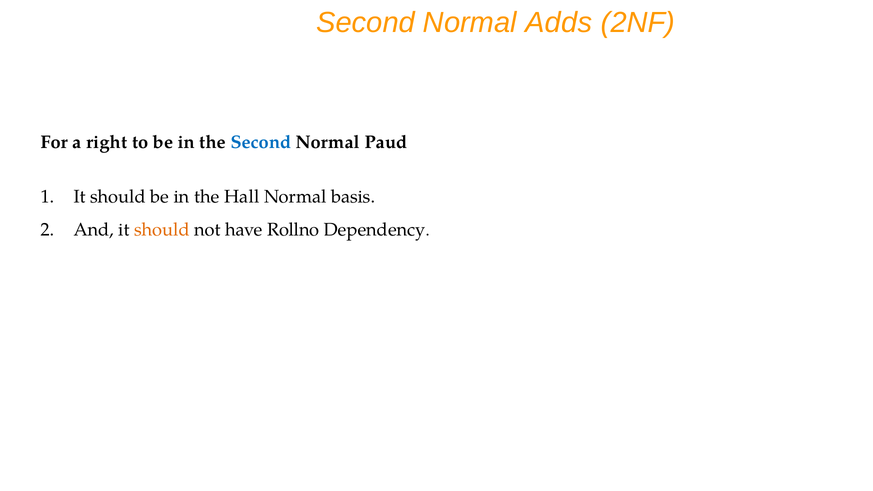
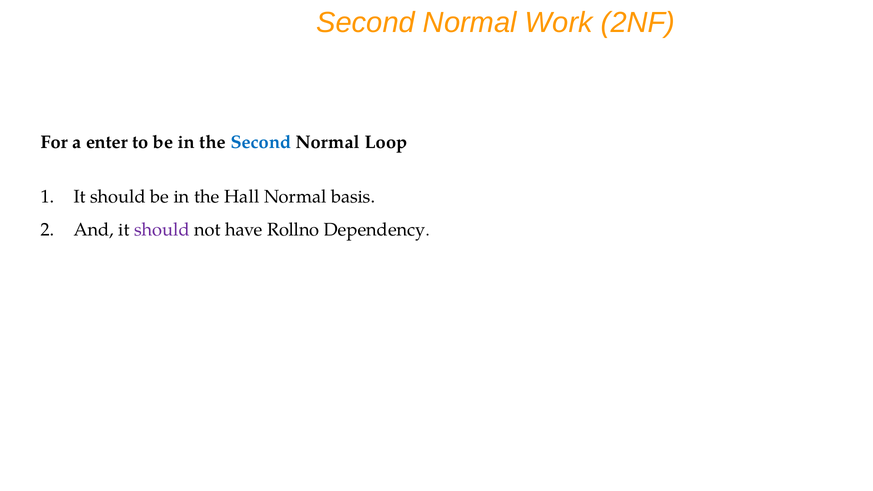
Adds: Adds -> Work (559, 23)
right: right -> enter (107, 142)
Paud: Paud -> Loop (386, 142)
should colour: orange -> purple (162, 230)
